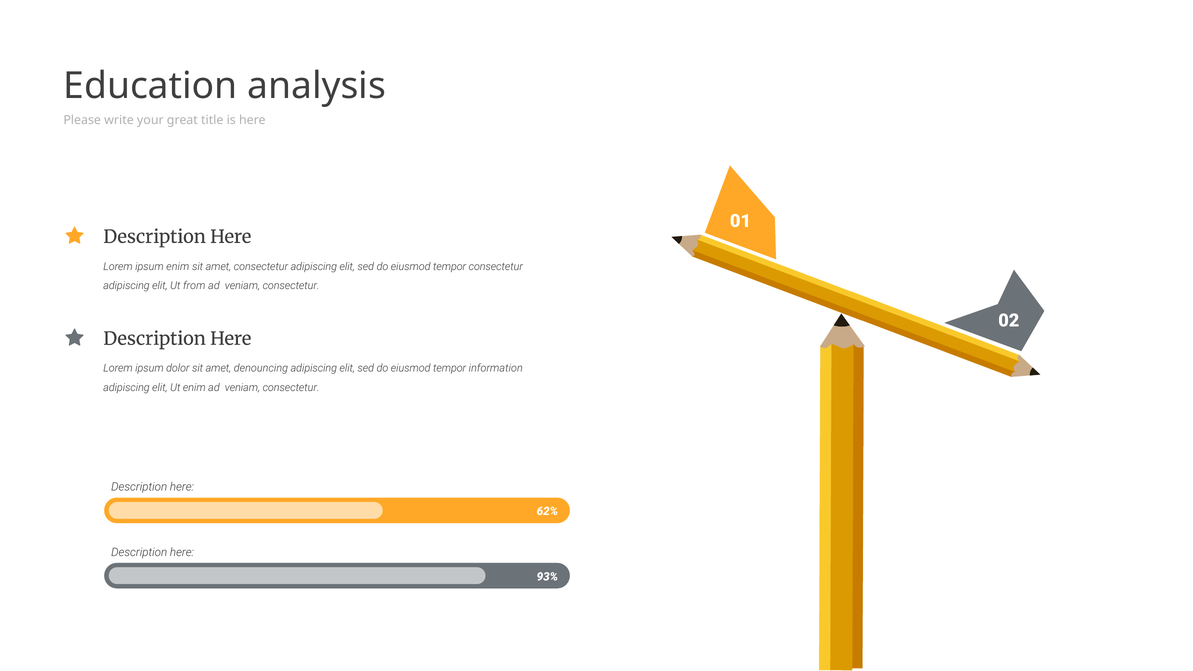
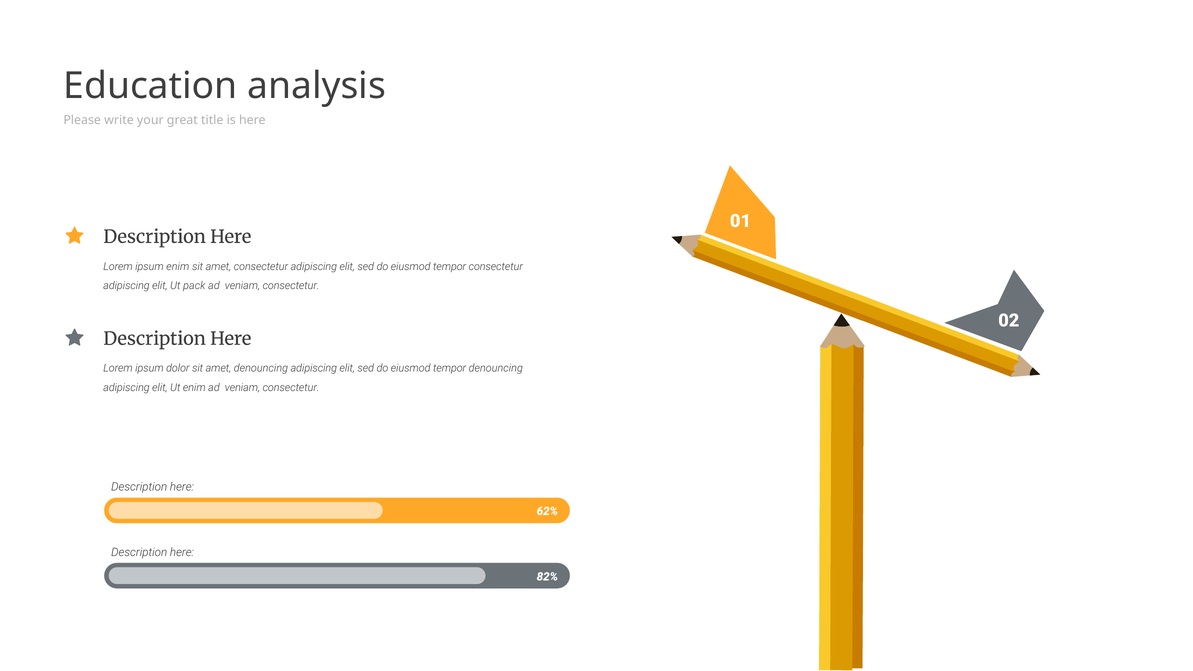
from: from -> pack (194, 286)
tempor information: information -> denouncing (496, 368)
93%: 93% -> 82% (547, 577)
